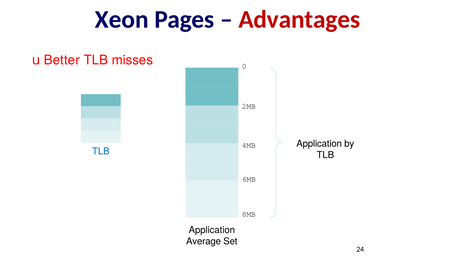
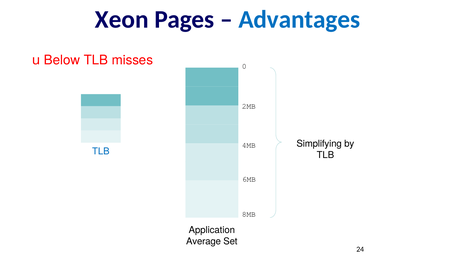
Advantages colour: red -> blue (299, 19)
Better: Better -> Below (62, 60)
4MB Application: Application -> Simplifying (319, 144)
